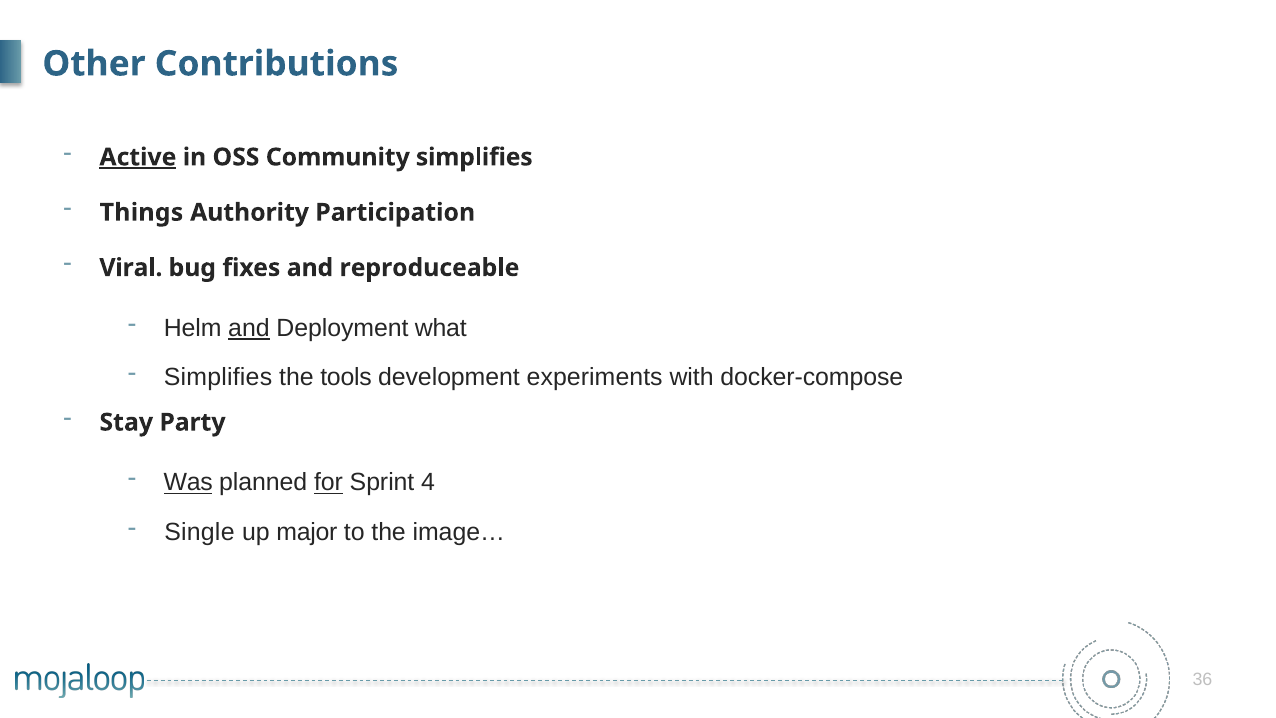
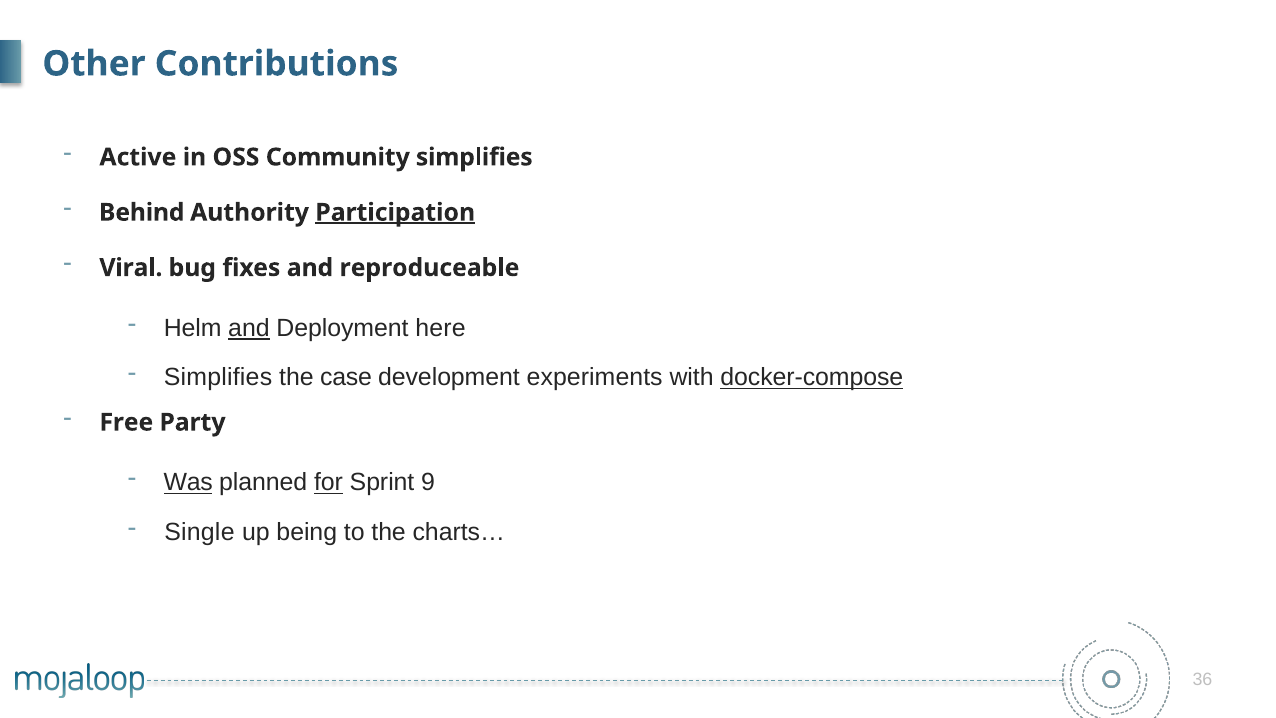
Active underline: present -> none (138, 157)
Things: Things -> Behind (142, 212)
Participation underline: none -> present (395, 212)
what: what -> here (441, 328)
tools: tools -> case (346, 378)
docker-compose underline: none -> present (812, 378)
Stay: Stay -> Free (126, 422)
4: 4 -> 9 (428, 482)
major: major -> being (307, 532)
image…: image… -> charts… (459, 532)
